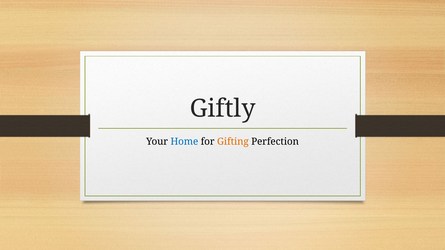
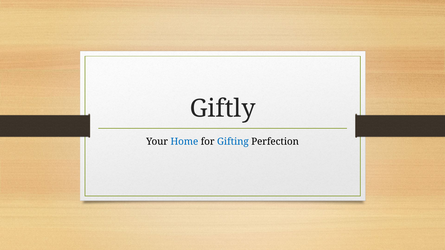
Gifting colour: orange -> blue (233, 142)
